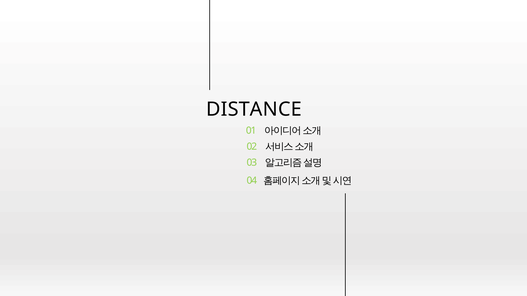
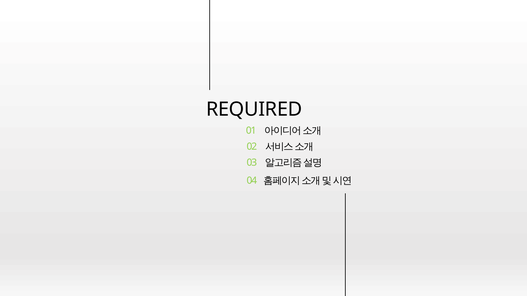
DISTANCE: DISTANCE -> REQUIRED (254, 110)
